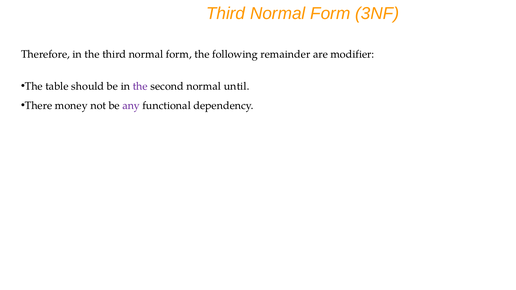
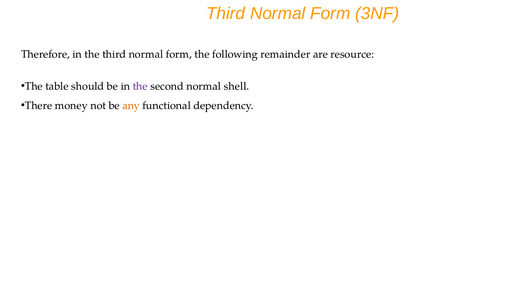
modifier: modifier -> resource (352, 54)
until: until -> shell (237, 86)
any colour: purple -> orange (131, 106)
